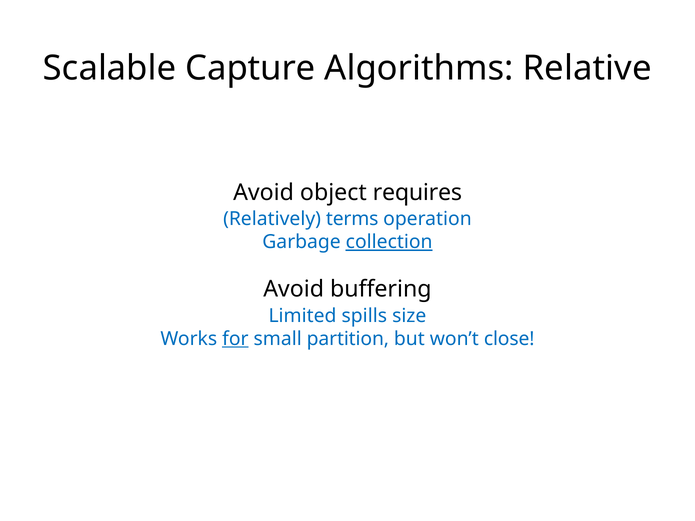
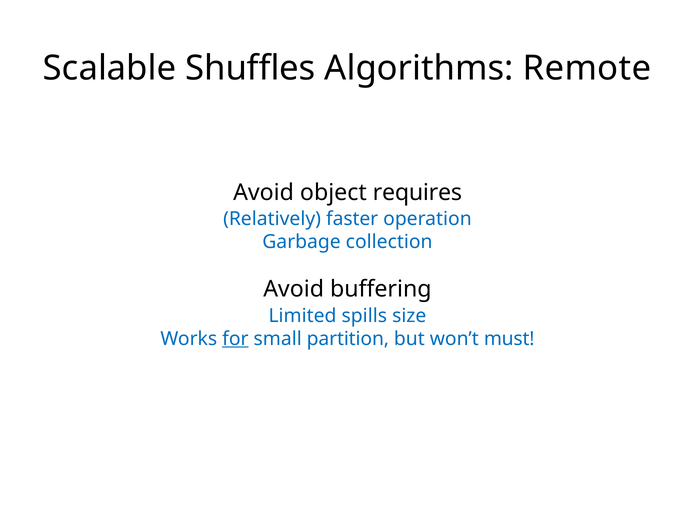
Capture: Capture -> Shuffles (250, 68)
Relative: Relative -> Remote (587, 68)
terms: terms -> faster (352, 219)
collection underline: present -> none (389, 242)
close: close -> must (509, 339)
